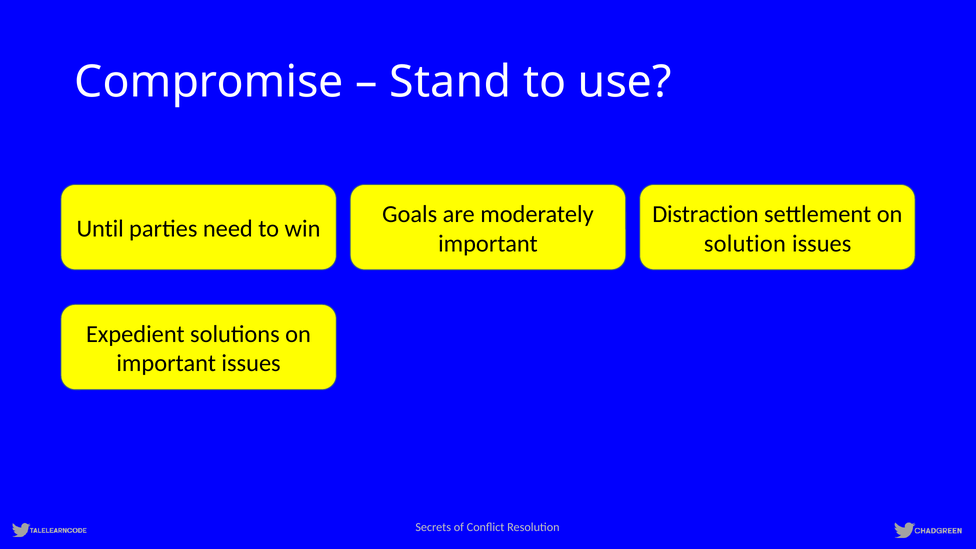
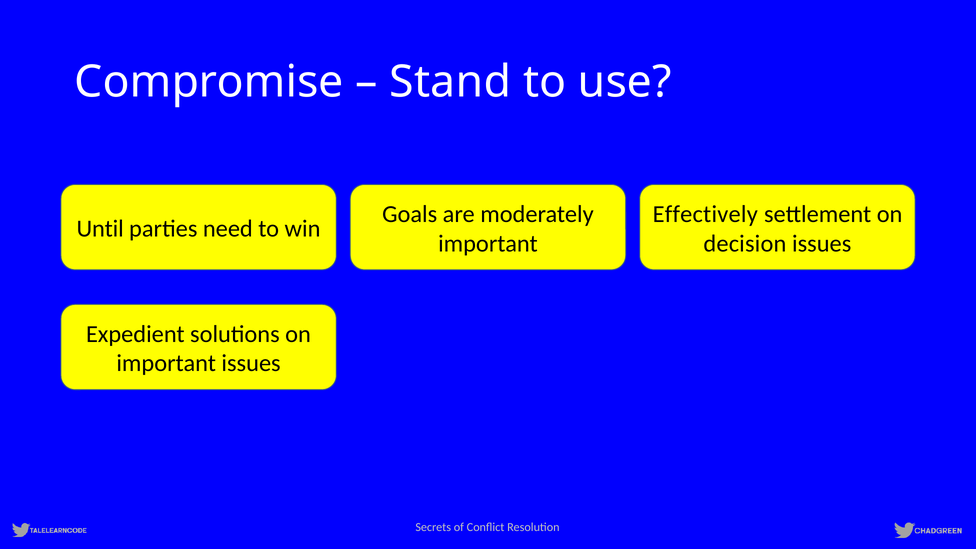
Distraction: Distraction -> Effectively (705, 214)
solution: solution -> decision (745, 243)
